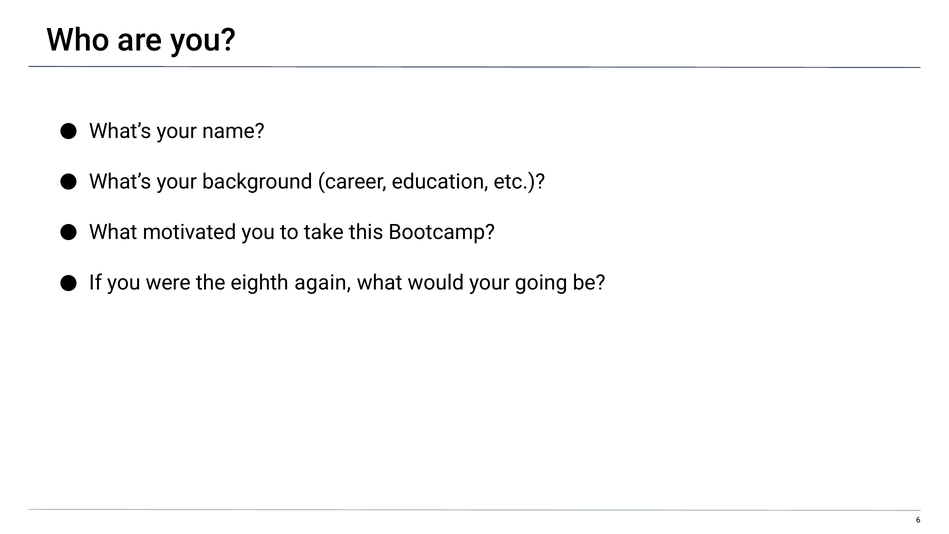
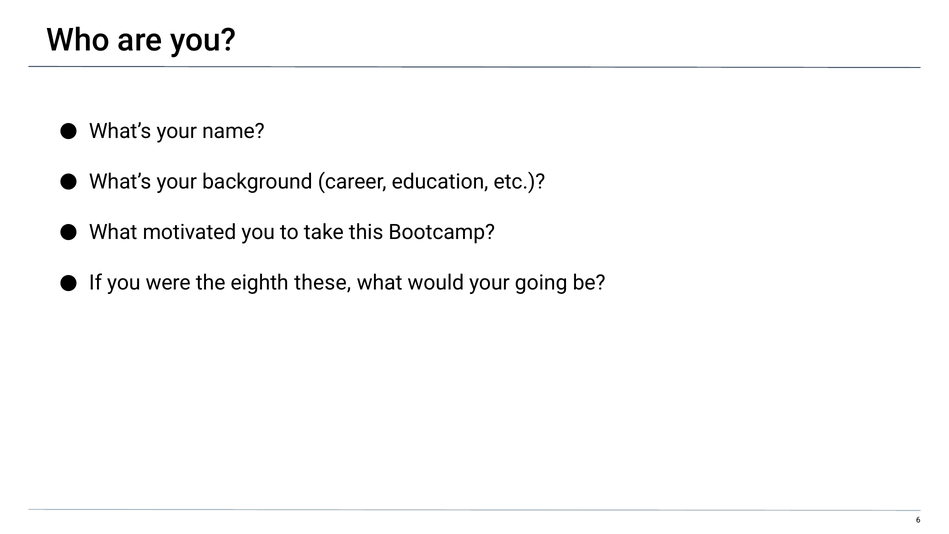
again: again -> these (323, 283)
